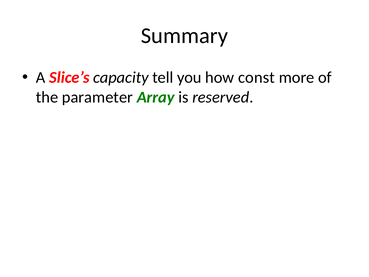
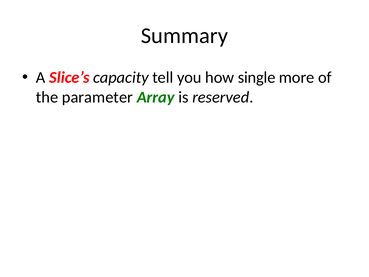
const: const -> single (257, 77)
